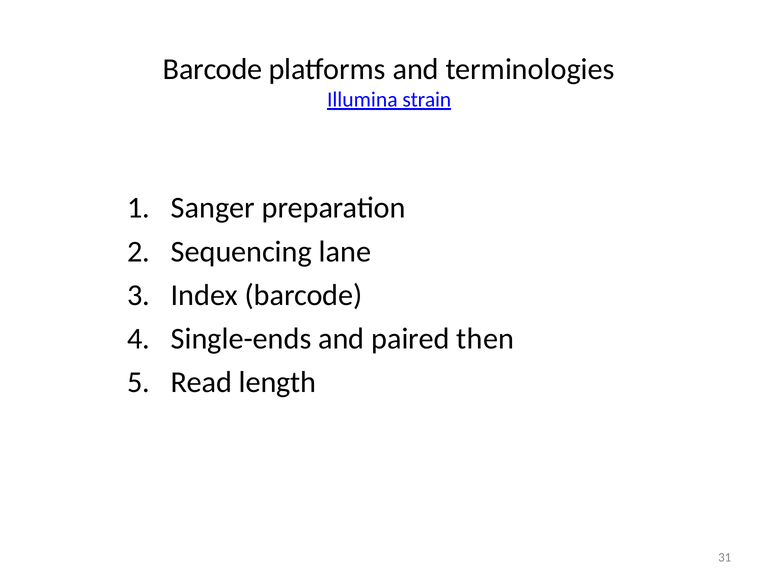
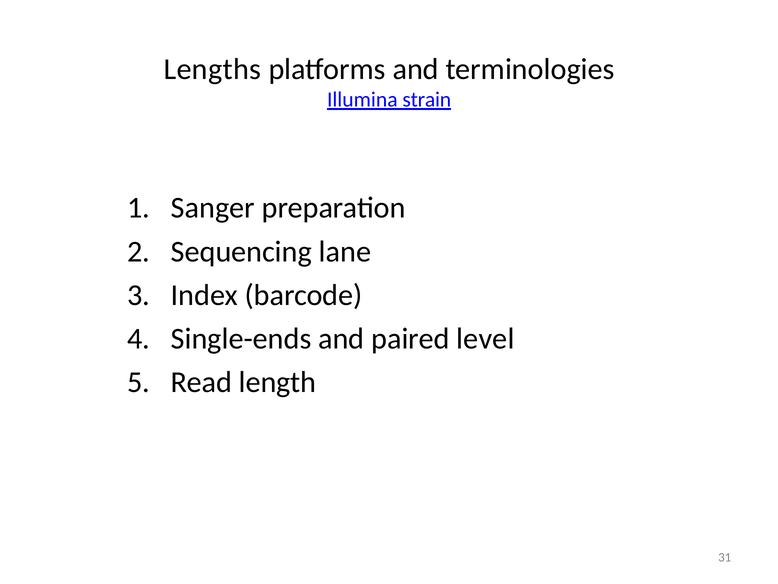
Barcode: Barcode -> Lengths (212, 69)
then: then -> level (485, 339)
